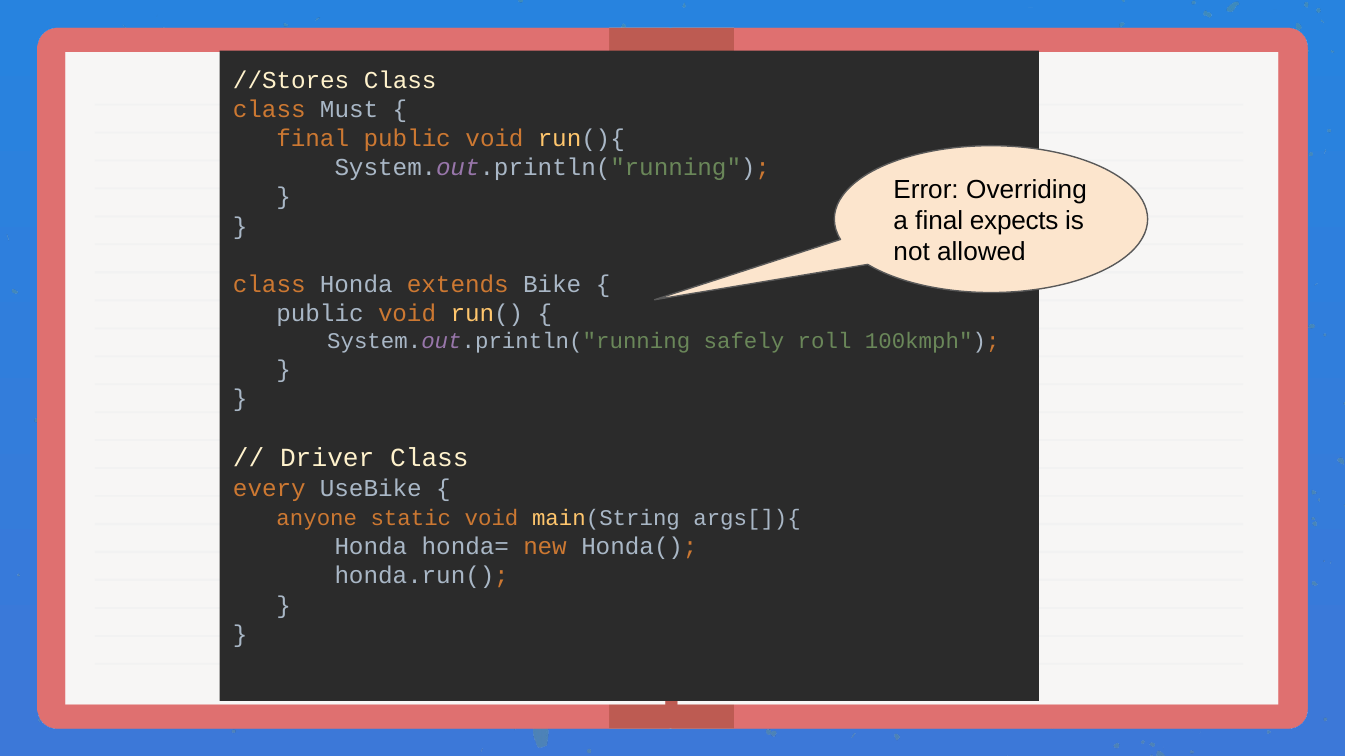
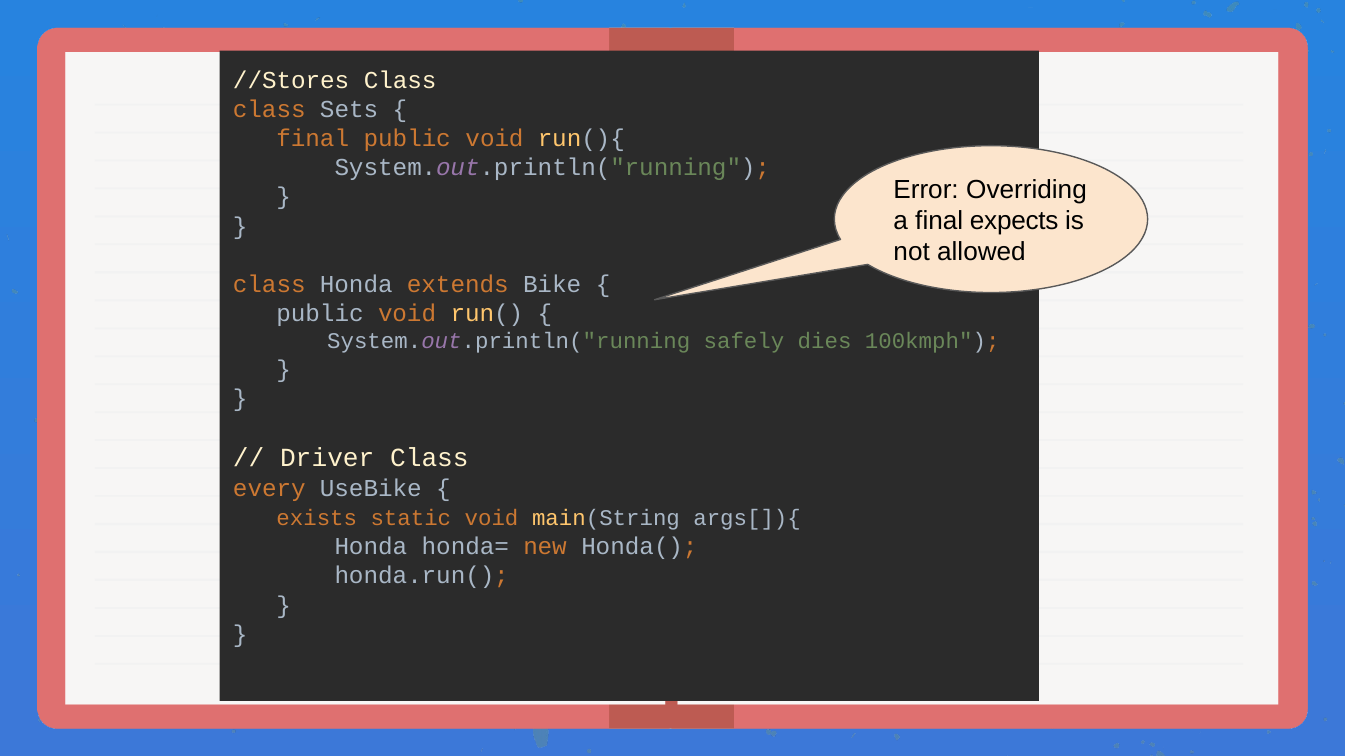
Must: Must -> Sets (349, 110)
roll: roll -> dies (825, 342)
anyone: anyone -> exists (317, 519)
